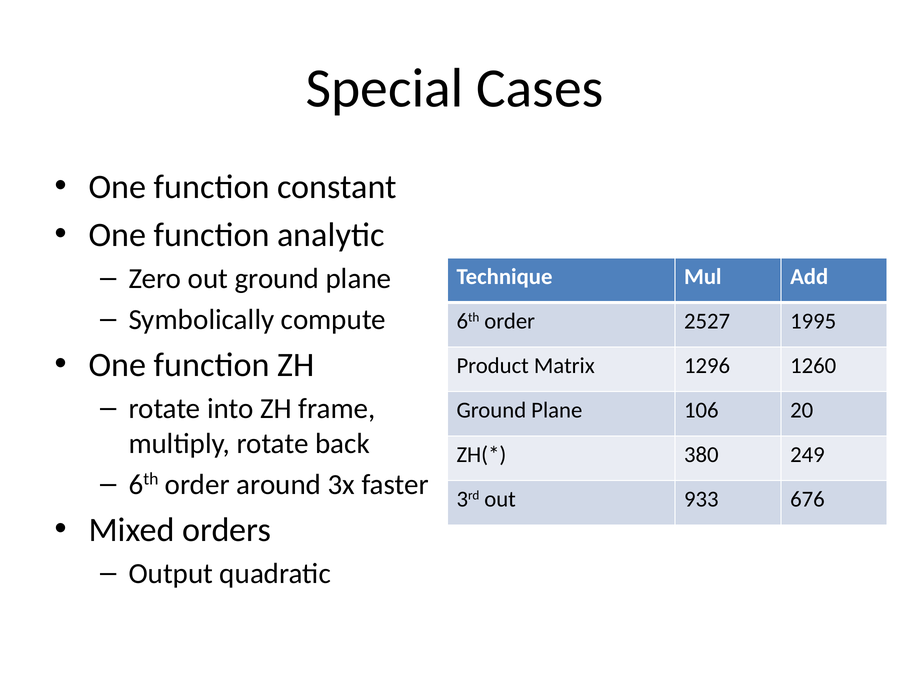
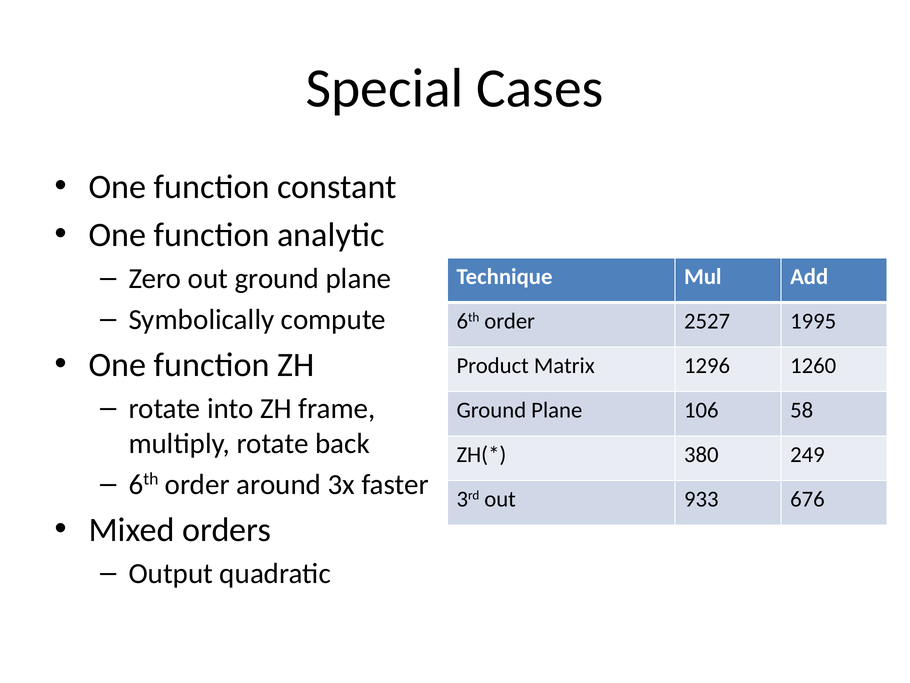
20: 20 -> 58 (802, 410)
